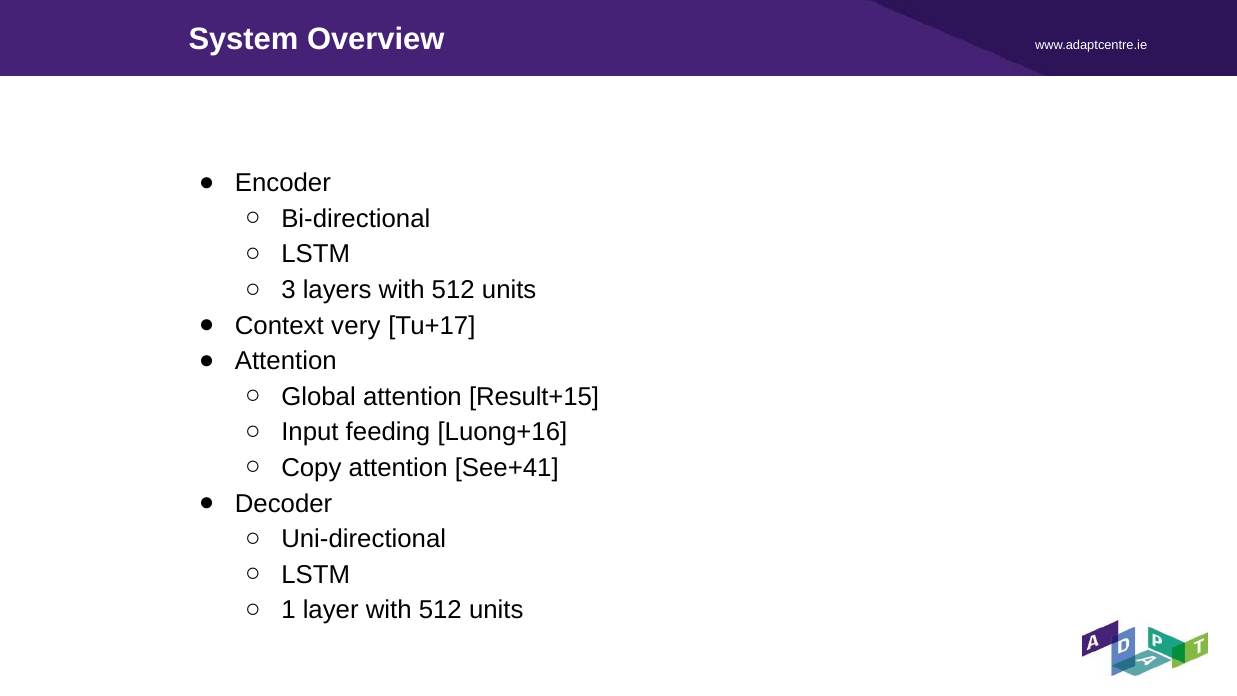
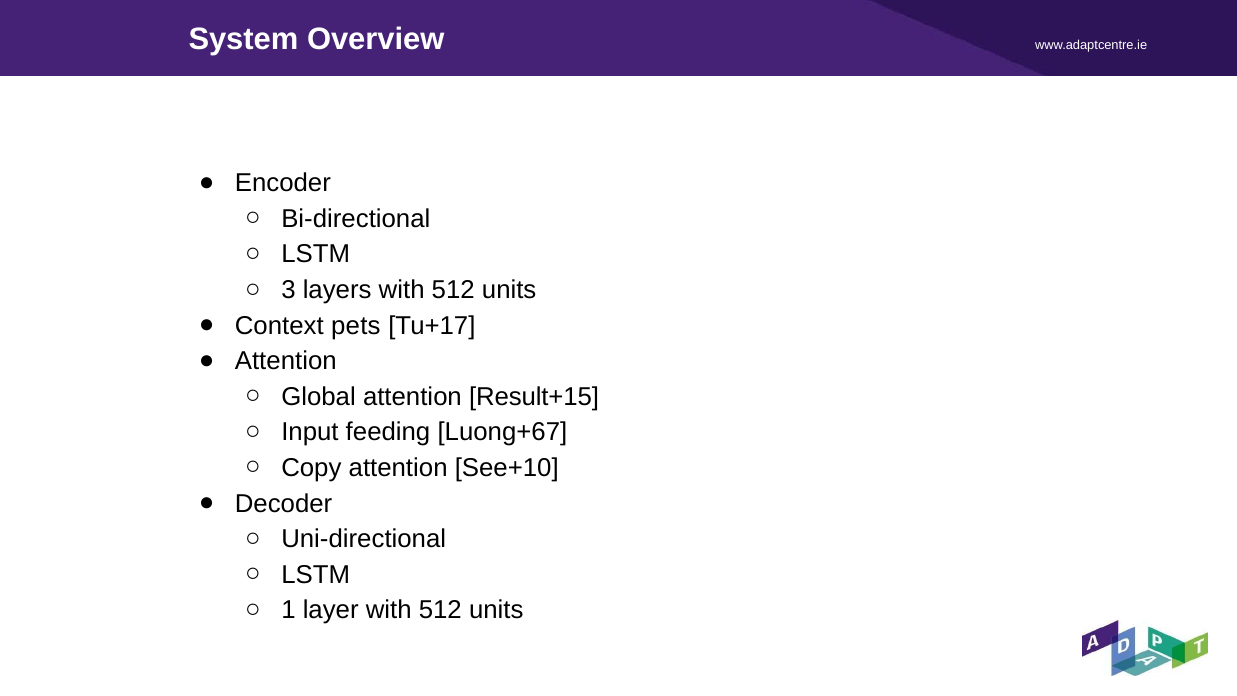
very: very -> pets (356, 326)
Luong+16: Luong+16 -> Luong+67 (502, 432)
See+41: See+41 -> See+10 (507, 468)
